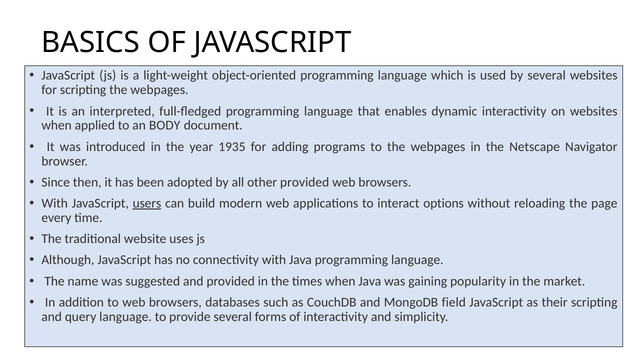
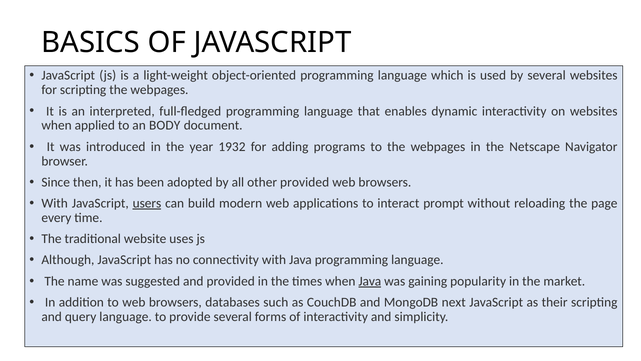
1935: 1935 -> 1932 (232, 146)
options: options -> prompt (444, 203)
Java underline: none -> present (370, 281)
field: field -> next (454, 302)
